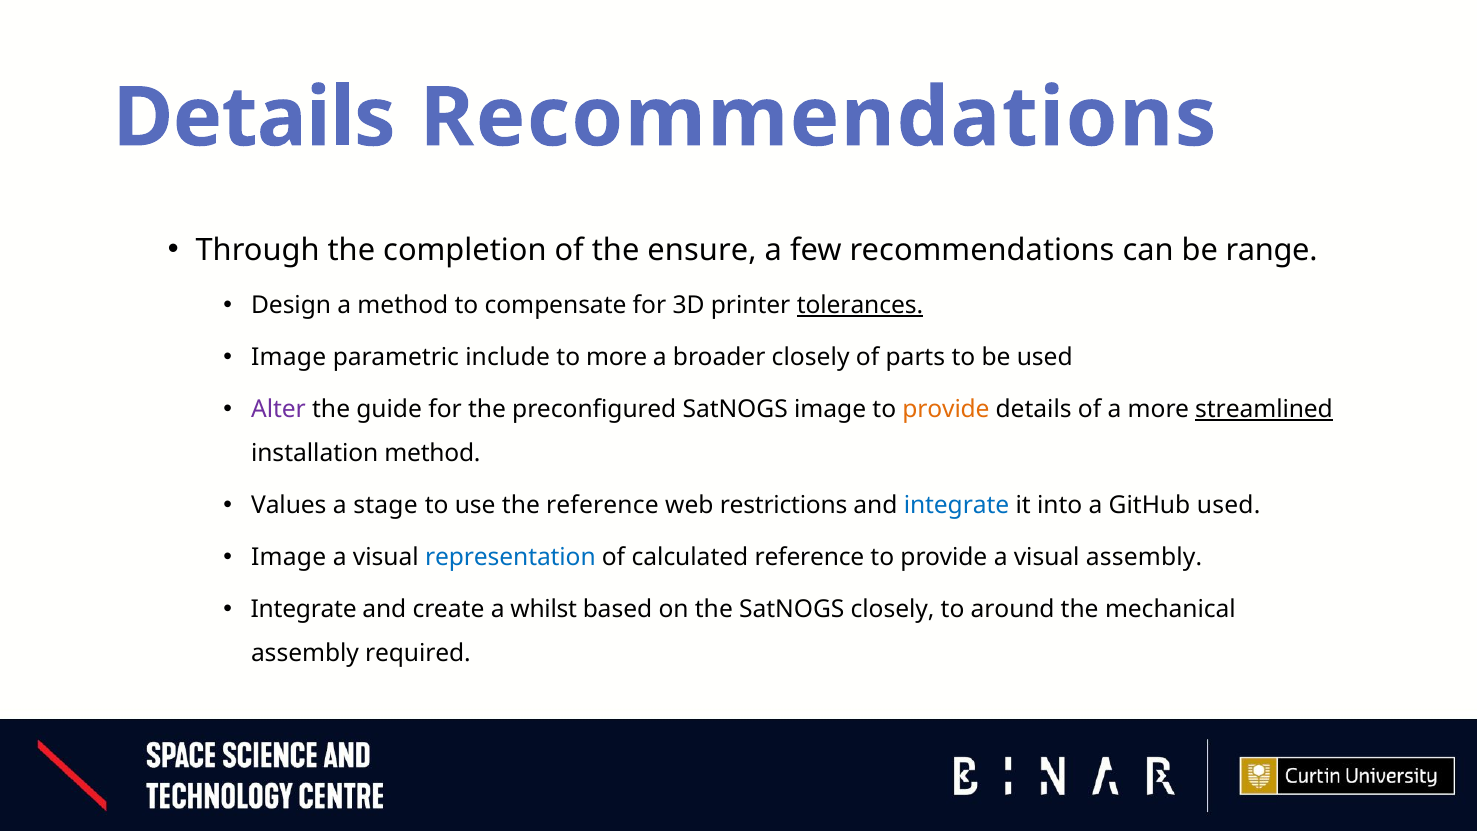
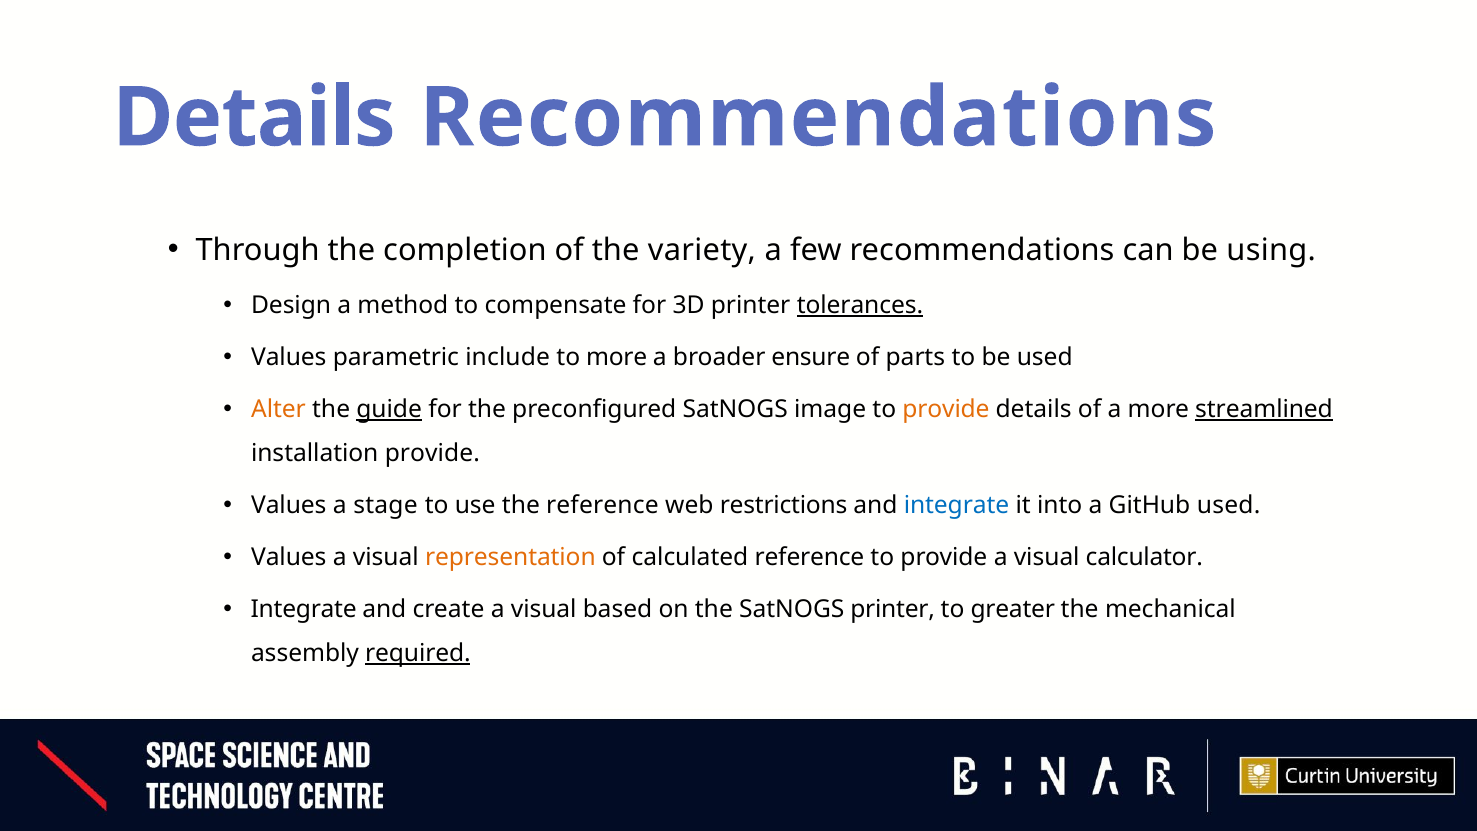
ensure: ensure -> variety (702, 250)
range: range -> using (1271, 250)
Image: Image -> Values (289, 357)
broader closely: closely -> ensure (811, 357)
Alter colour: purple -> orange (278, 409)
guide underline: none -> present (389, 409)
installation method: method -> provide (432, 453)
Image: Image -> Values (289, 557)
representation colour: blue -> orange (510, 557)
visual assembly: assembly -> calculator (1144, 557)
create a whilst: whilst -> visual (544, 609)
SatNOGS closely: closely -> printer (893, 609)
around: around -> greater (1013, 609)
required underline: none -> present (418, 653)
